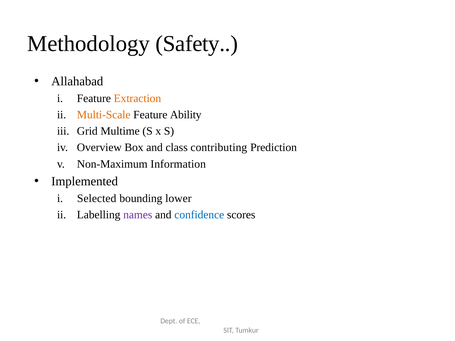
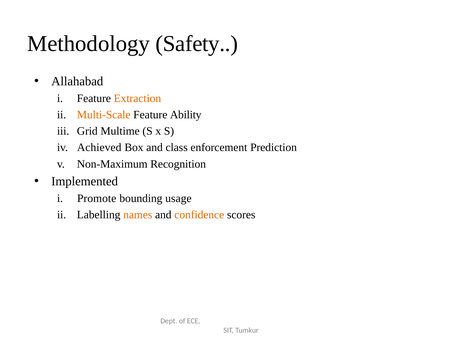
Overview: Overview -> Achieved (99, 148)
contributing: contributing -> enforcement (219, 148)
Information: Information -> Recognition (178, 164)
Selected: Selected -> Promote (97, 199)
lower: lower -> usage (178, 199)
names colour: purple -> orange (138, 215)
confidence colour: blue -> orange (199, 215)
